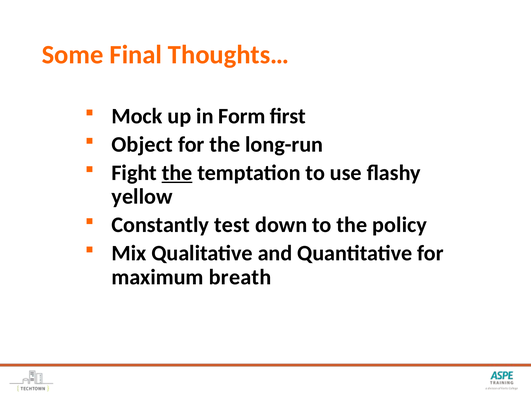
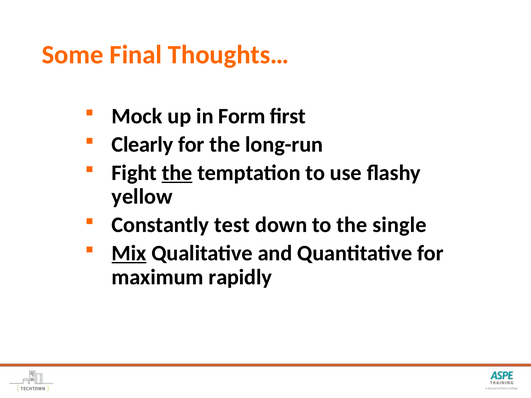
Object: Object -> Clearly (142, 145)
policy: policy -> single (400, 225)
Mix underline: none -> present (129, 253)
breath: breath -> rapidly (240, 277)
